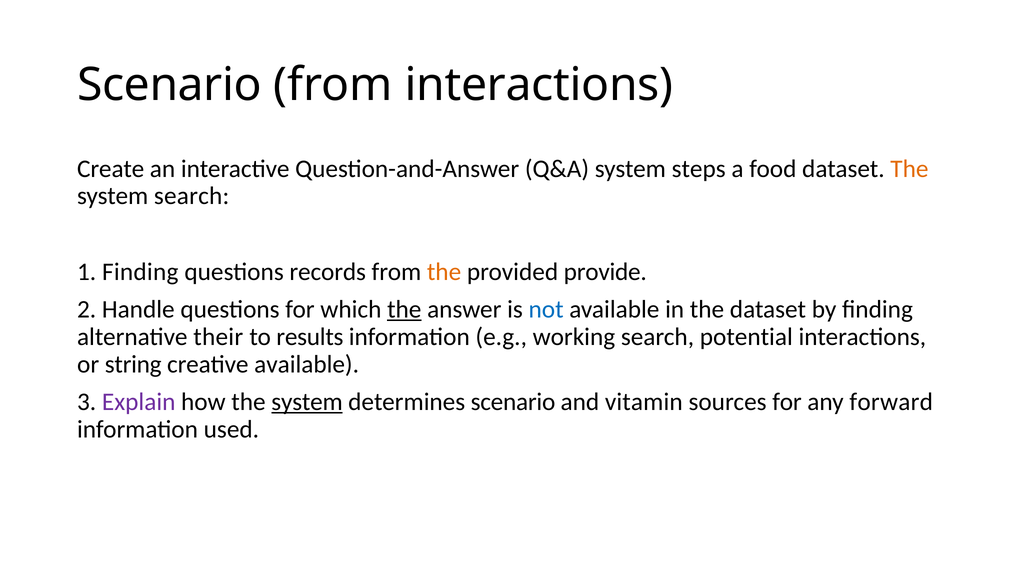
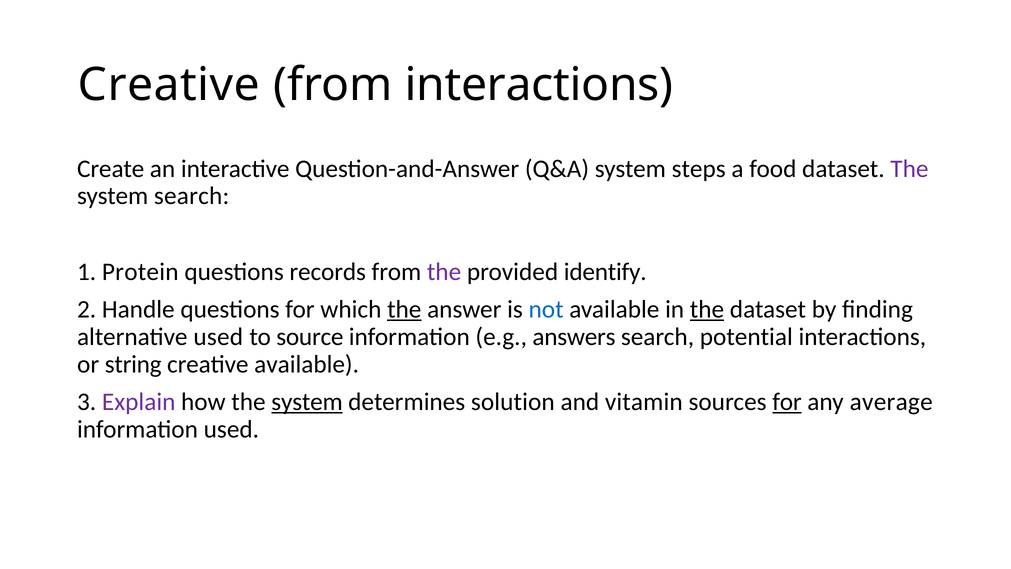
Scenario: Scenario -> Creative (169, 85)
The colour: orange -> purple (909, 169)
1 Finding: Finding -> Protein (140, 272)
the colour: orange -> purple (444, 272)
provide: provide -> identify (605, 272)
the underline: none -> present (707, 309)
alternative their: their -> used (218, 337)
results: results -> source (310, 337)
working: working -> answers (574, 337)
determines scenario: scenario -> solution (513, 402)
for underline: none -> present (787, 402)
forward: forward -> average (891, 402)
